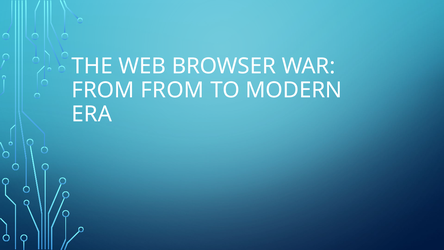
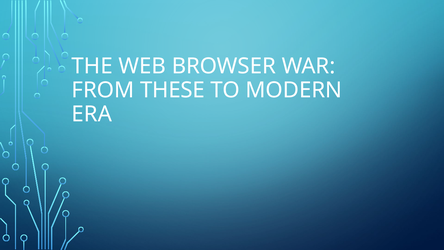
FROM FROM: FROM -> THESE (173, 90)
